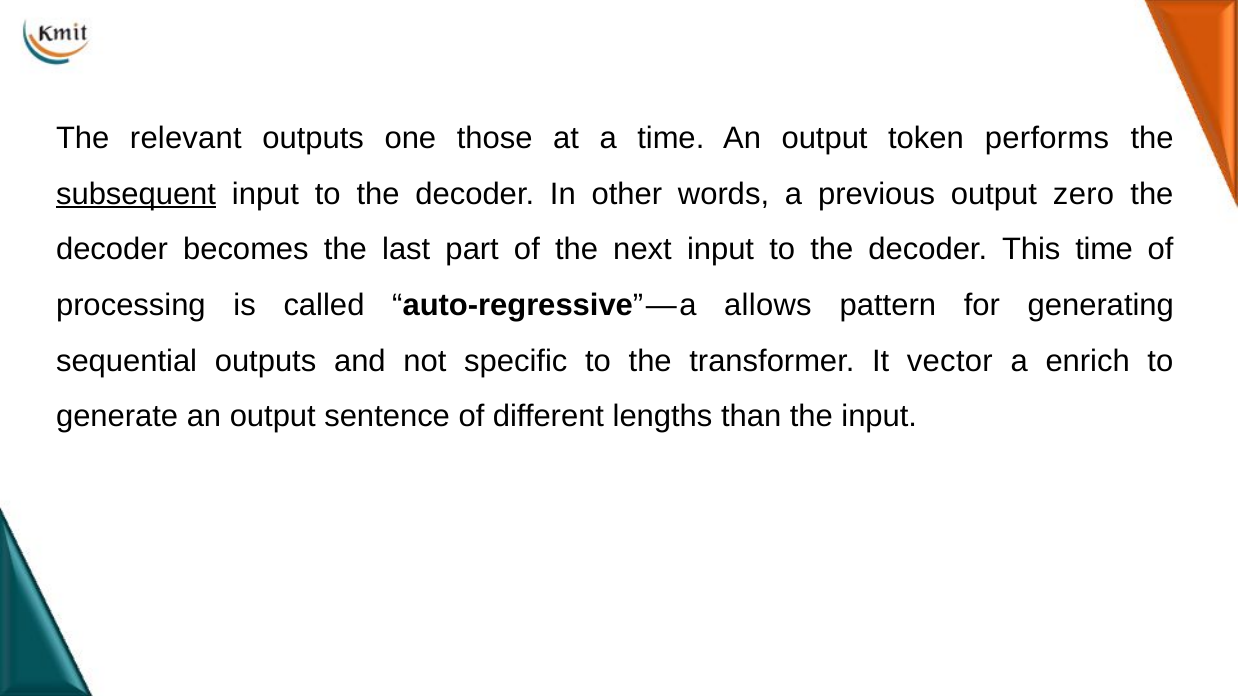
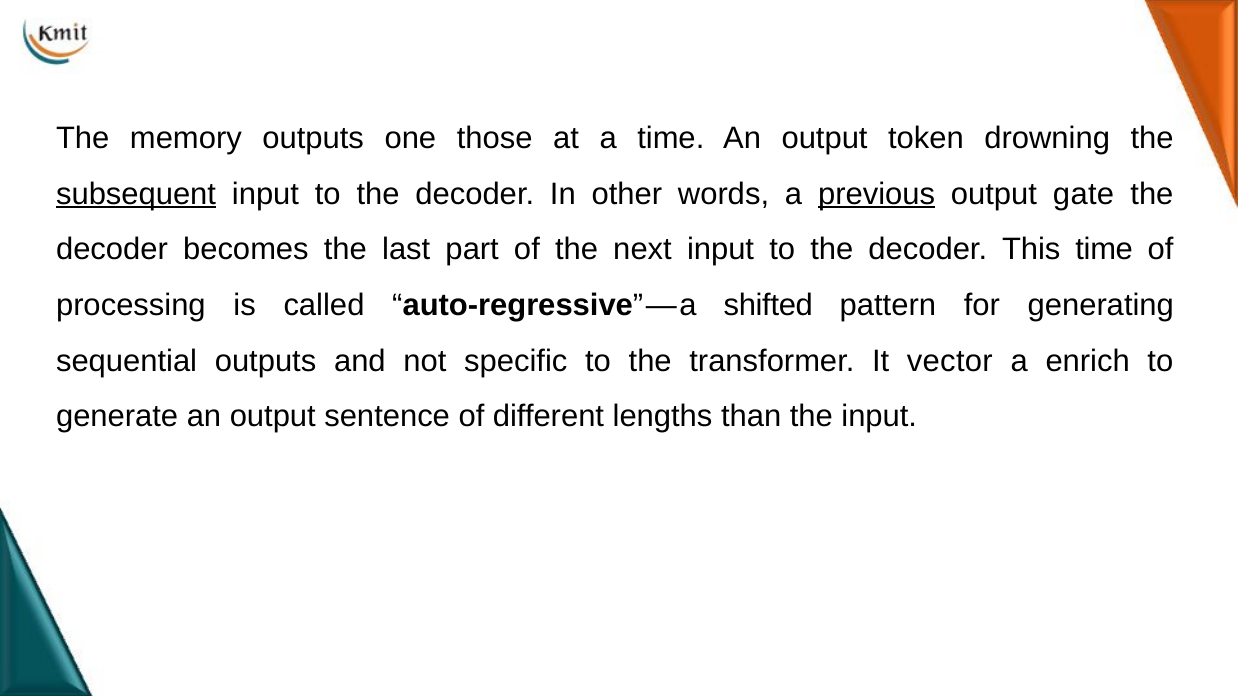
relevant: relevant -> memory (186, 138)
performs: performs -> drowning (1047, 138)
previous underline: none -> present (877, 194)
zero: zero -> gate (1084, 194)
allows: allows -> shifted (768, 305)
